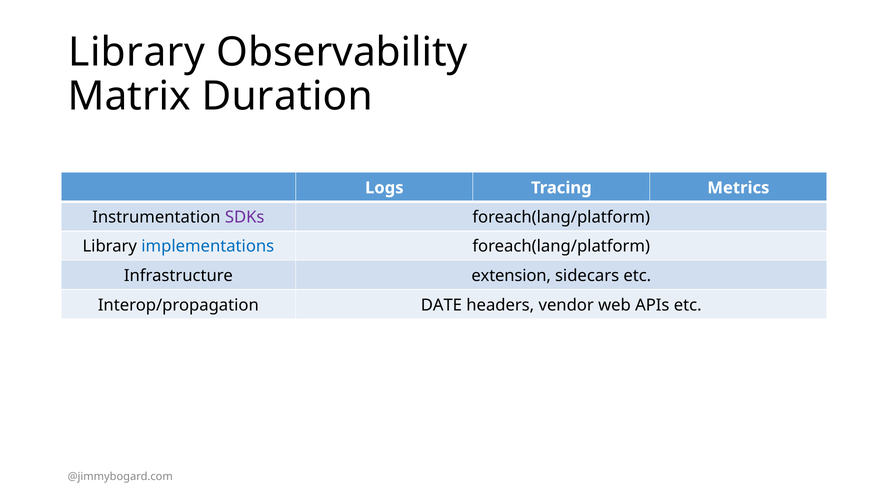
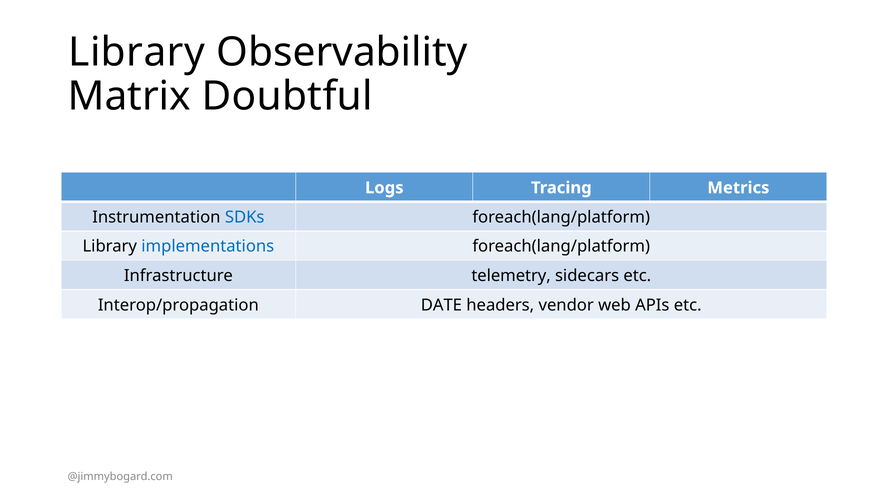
Duration: Duration -> Doubtful (287, 97)
SDKs colour: purple -> blue (245, 217)
extension: extension -> telemetry (511, 276)
